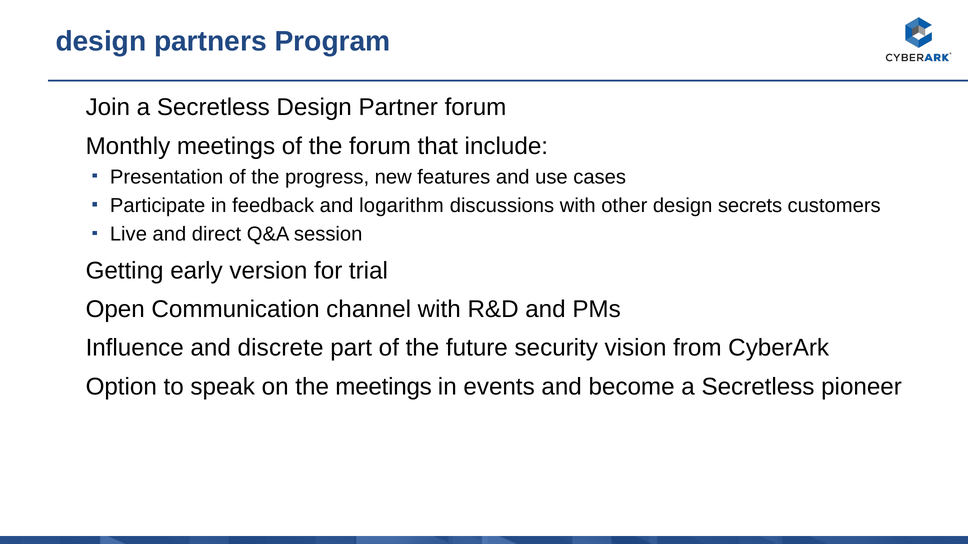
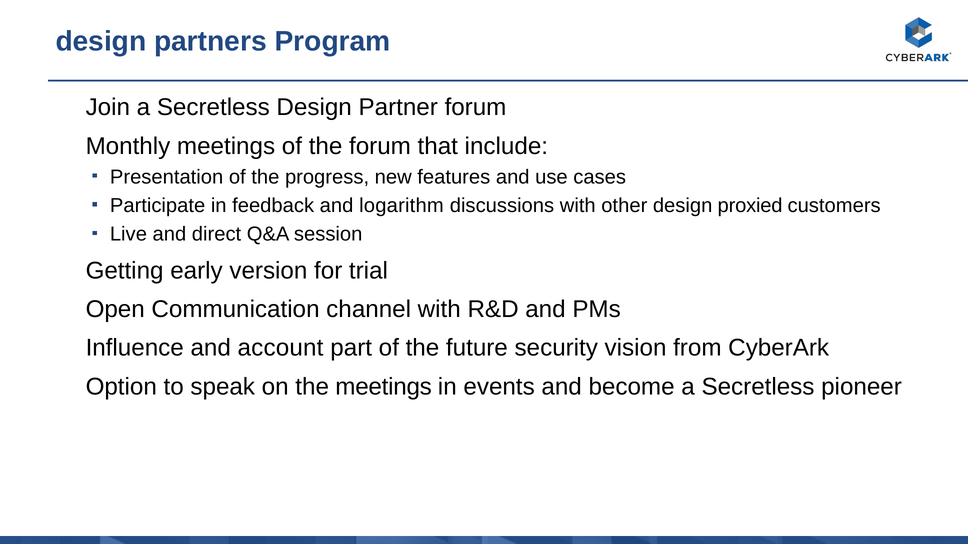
secrets: secrets -> proxied (750, 206)
discrete: discrete -> account (281, 348)
